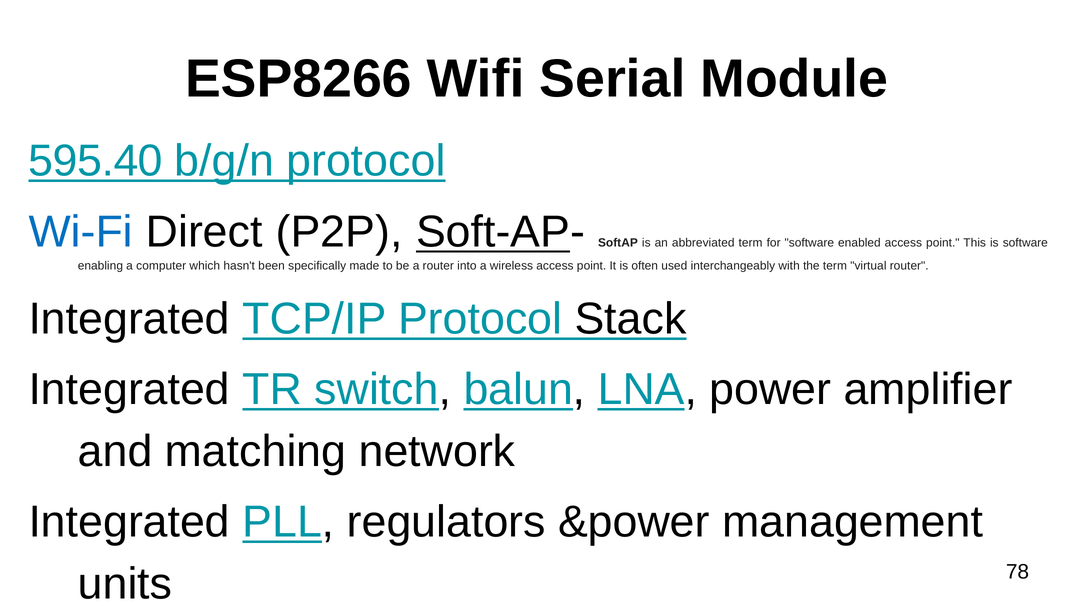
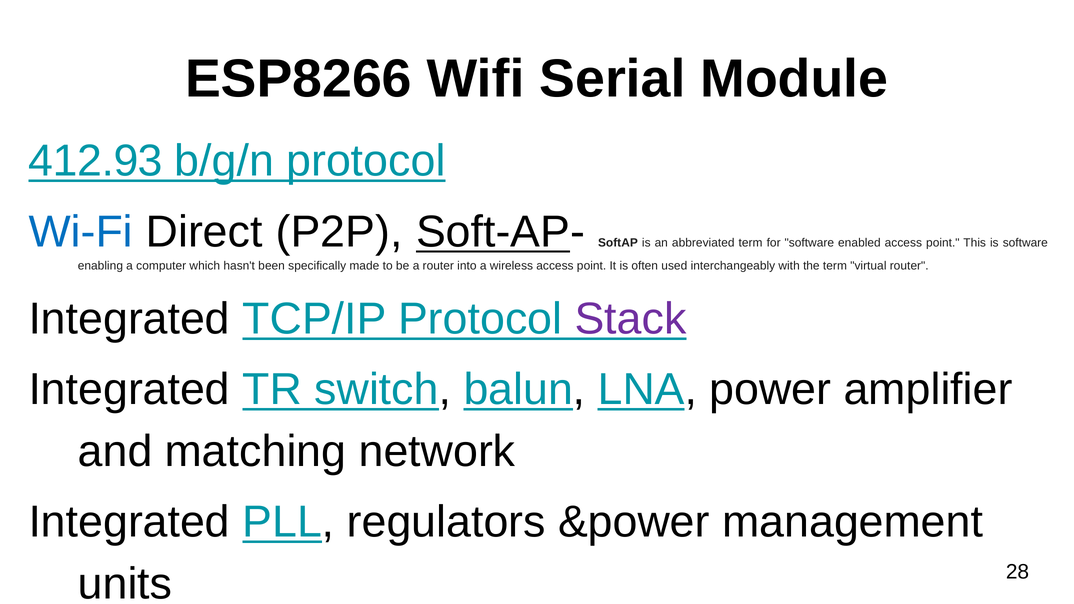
595.40: 595.40 -> 412.93 (96, 161)
Stack colour: black -> purple (631, 319)
78: 78 -> 28 (1017, 572)
